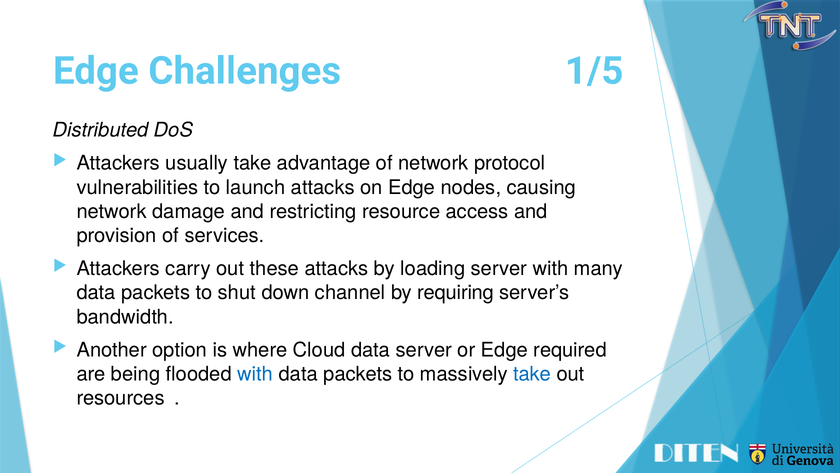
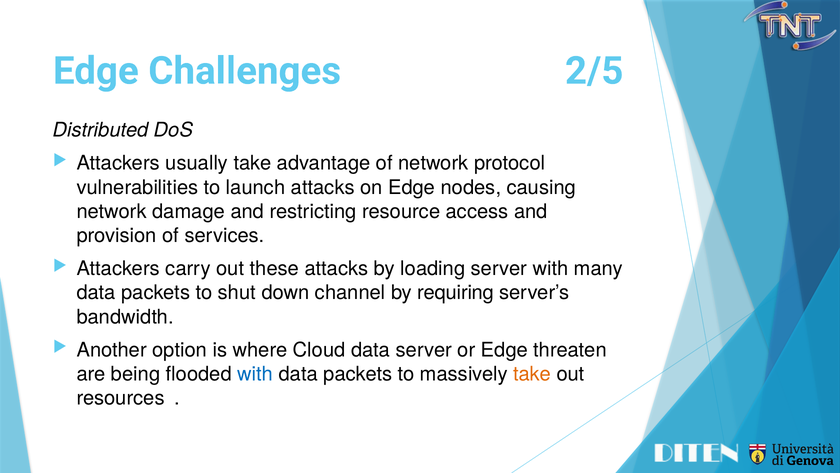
1/5: 1/5 -> 2/5 (594, 71)
required: required -> threaten (570, 350)
take colour: blue -> orange (532, 374)
